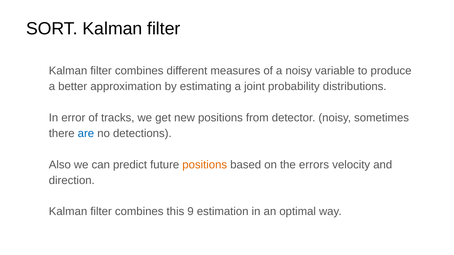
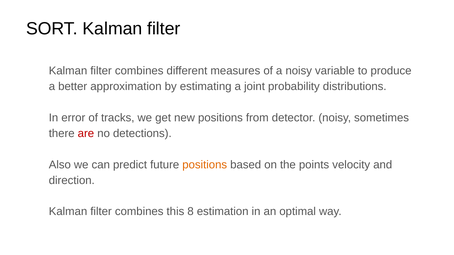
are colour: blue -> red (86, 134)
errors: errors -> points (314, 165)
9: 9 -> 8 (191, 212)
